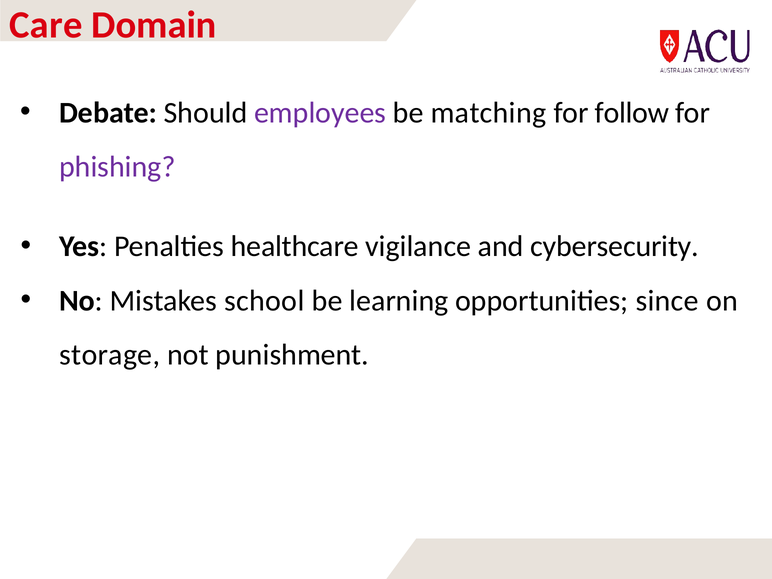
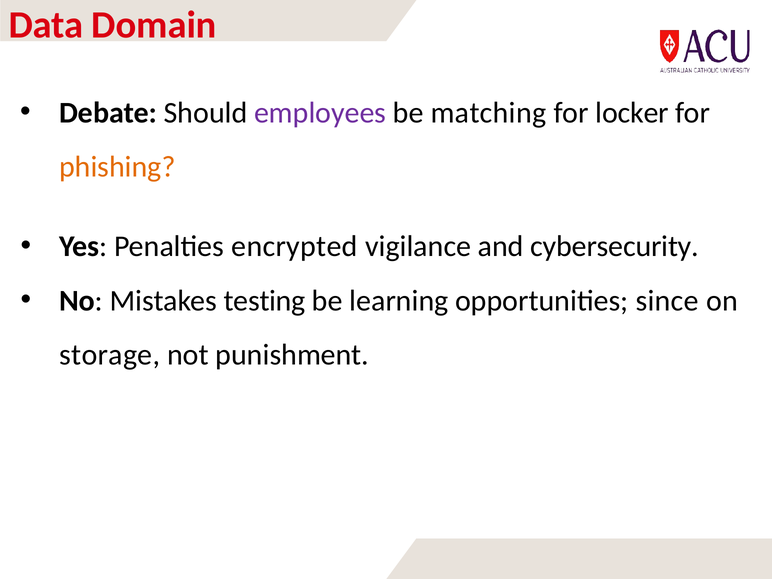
Care: Care -> Data (46, 25)
follow: follow -> locker (632, 113)
phishing colour: purple -> orange (117, 167)
healthcare: healthcare -> encrypted (294, 247)
school: school -> testing (265, 301)
